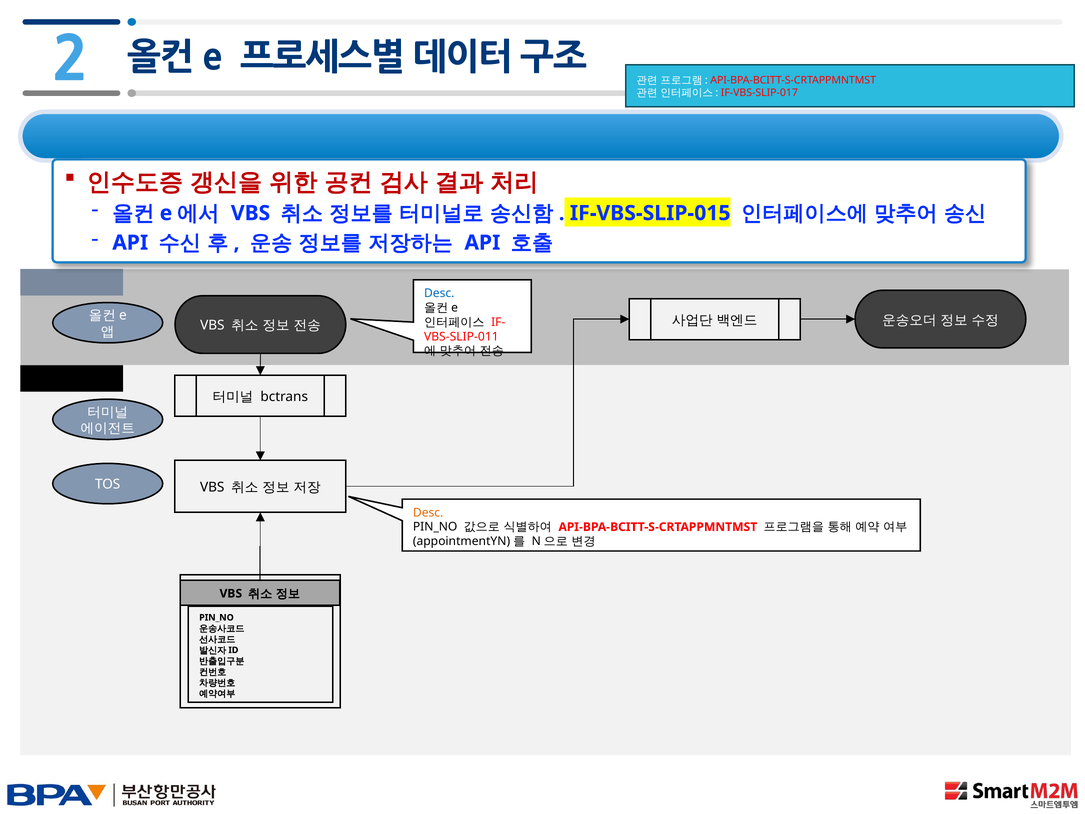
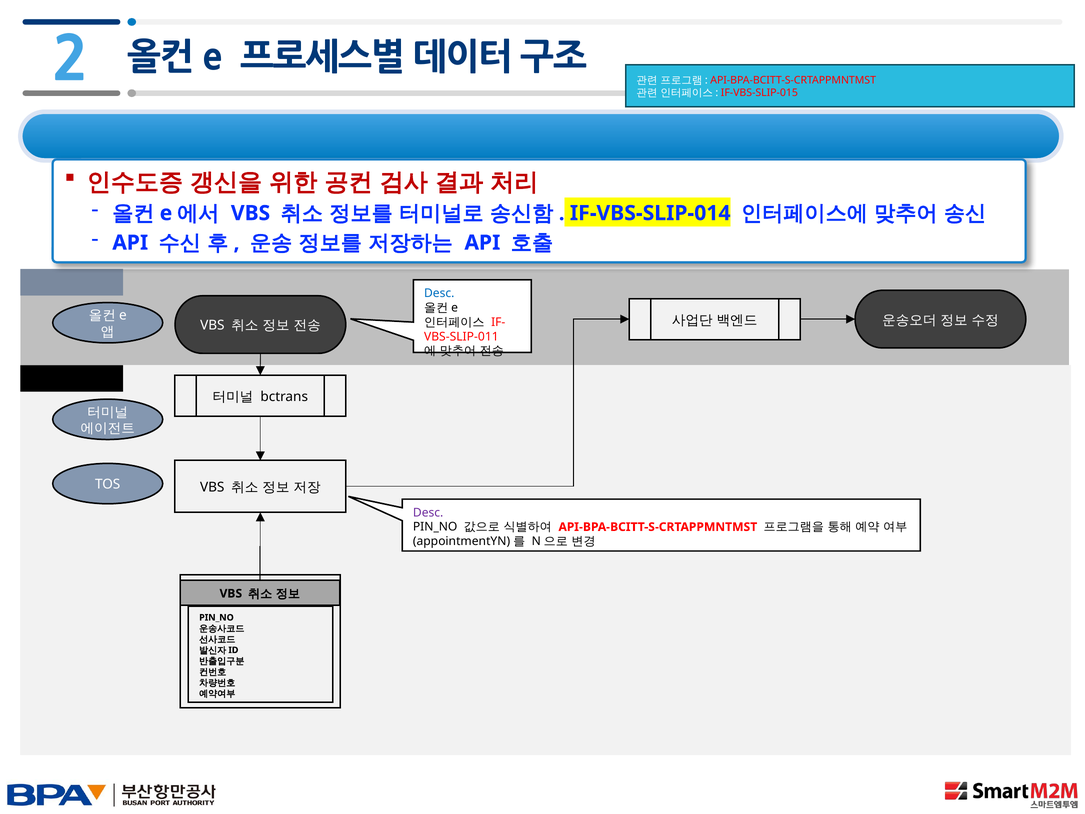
IF-VBS-SLIP-017: IF-VBS-SLIP-017 -> IF-VBS-SLIP-015 (759, 93)
IF-VBS-SLIP-015: IF-VBS-SLIP-015 -> IF-VBS-SLIP-014 (650, 213)
Desc colour: orange -> purple (428, 512)
